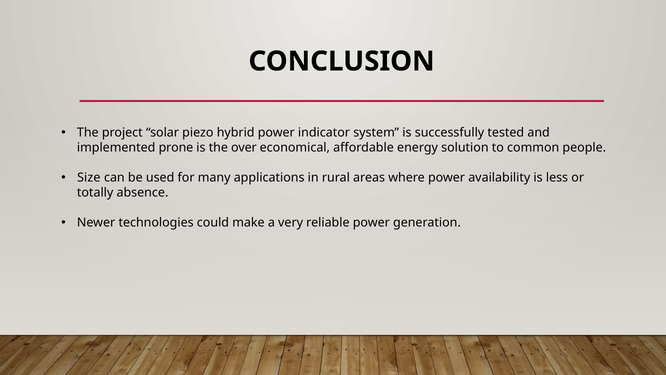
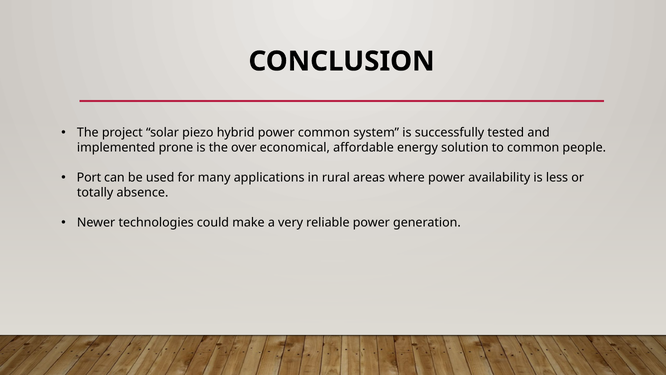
power indicator: indicator -> common (324, 132)
Size: Size -> Port (89, 177)
